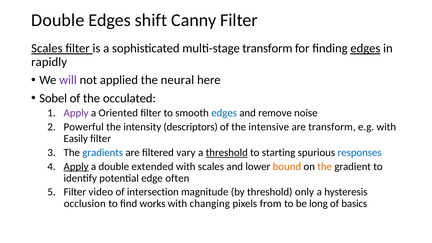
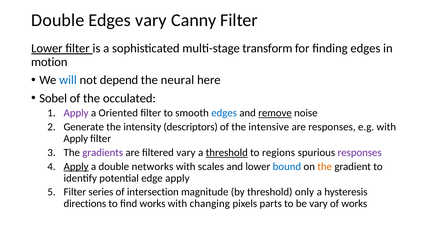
Edges shift: shift -> vary (151, 20)
Scales: Scales -> Lower (47, 48)
edges underline: present -> none (365, 48)
rapidly: rapidly -> motion (49, 62)
will colour: purple -> blue (68, 80)
applied: applied -> depend (119, 80)
remove underline: none -> present (275, 113)
Powerful: Powerful -> Generate (84, 127)
are transform: transform -> responses (332, 127)
Easily: Easily -> Apply (76, 139)
gradients colour: blue -> purple (103, 153)
starting: starting -> regions (279, 153)
responses colour: blue -> purple (360, 153)
extended: extended -> networks (153, 166)
bound colour: orange -> blue (287, 166)
edge often: often -> apply (177, 178)
video: video -> series (101, 192)
occlusion: occlusion -> directions (85, 204)
from: from -> parts (271, 204)
be long: long -> vary (318, 204)
of basics: basics -> works (354, 204)
